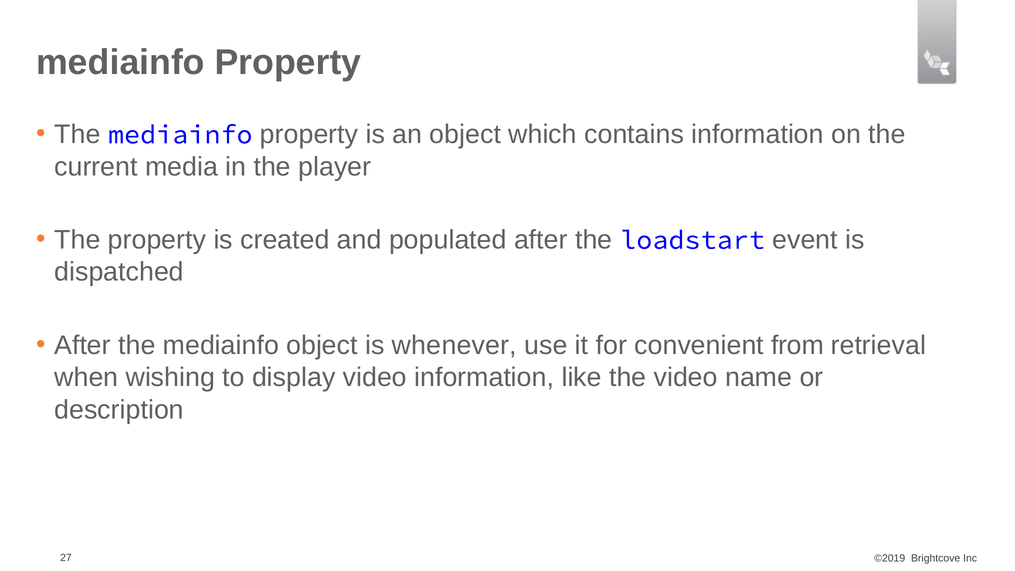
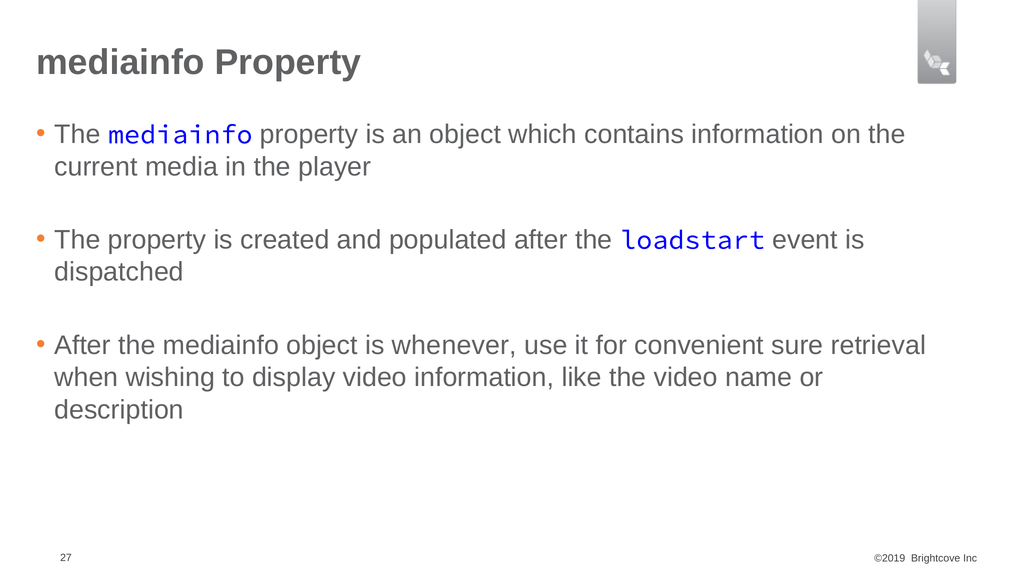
from: from -> sure (797, 345)
